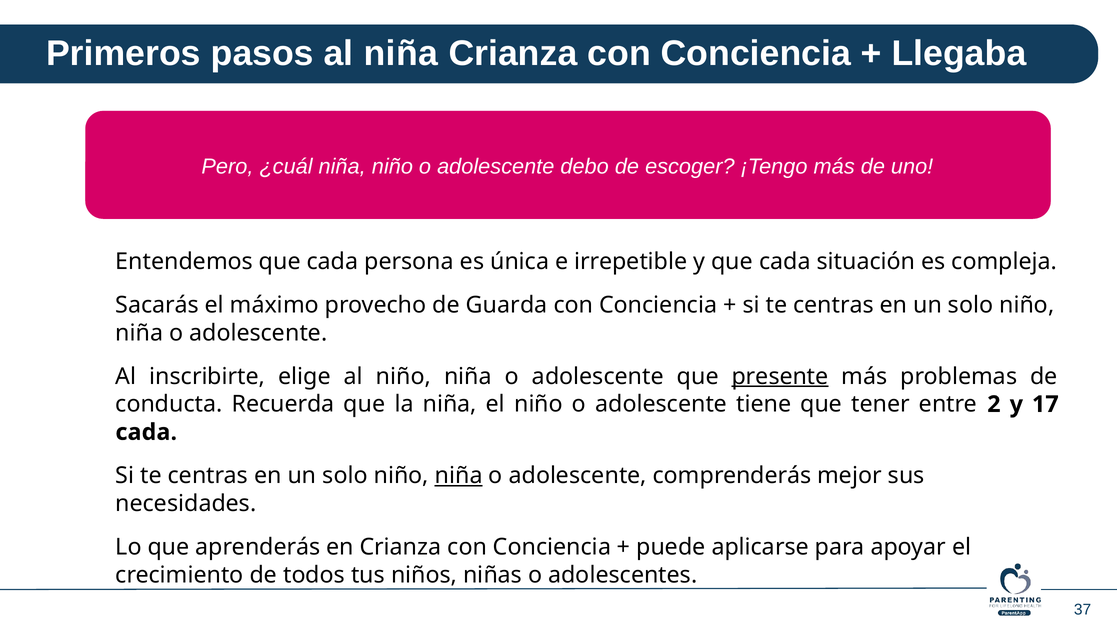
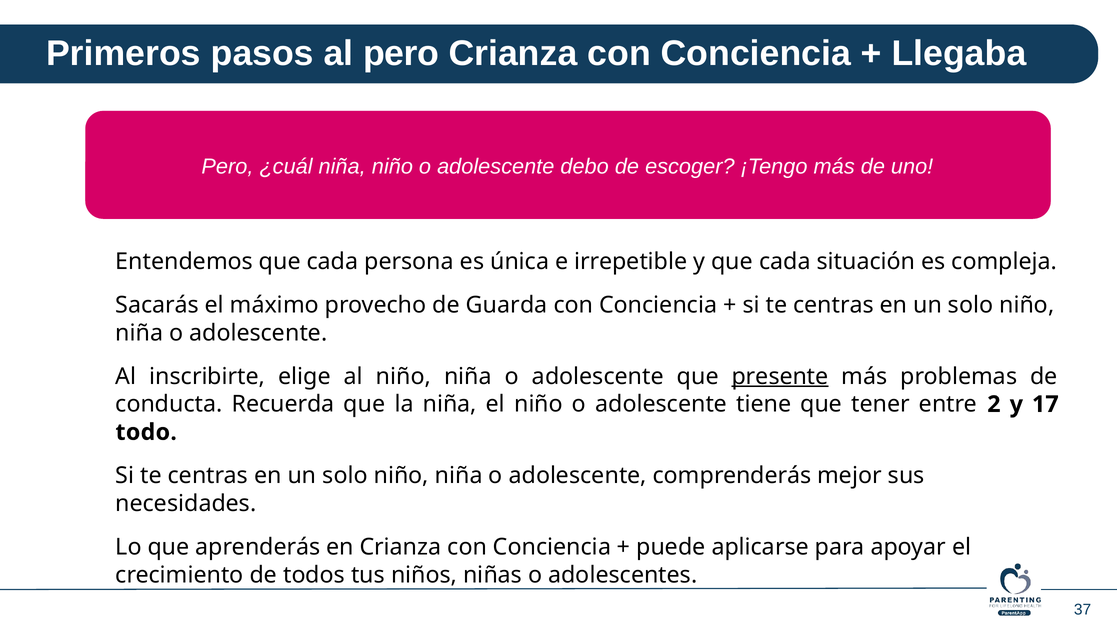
al niña: niña -> pero (401, 54)
cada: cada -> todo (146, 432)
niña underline: present -> none (459, 476)
